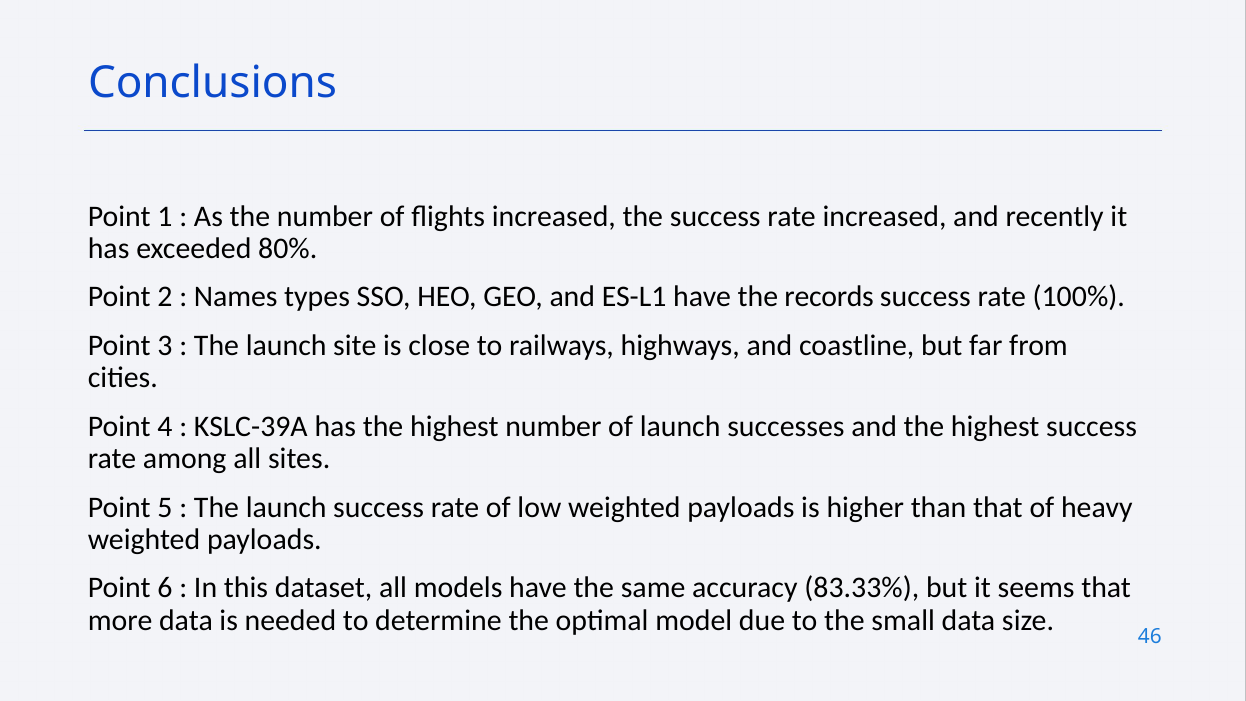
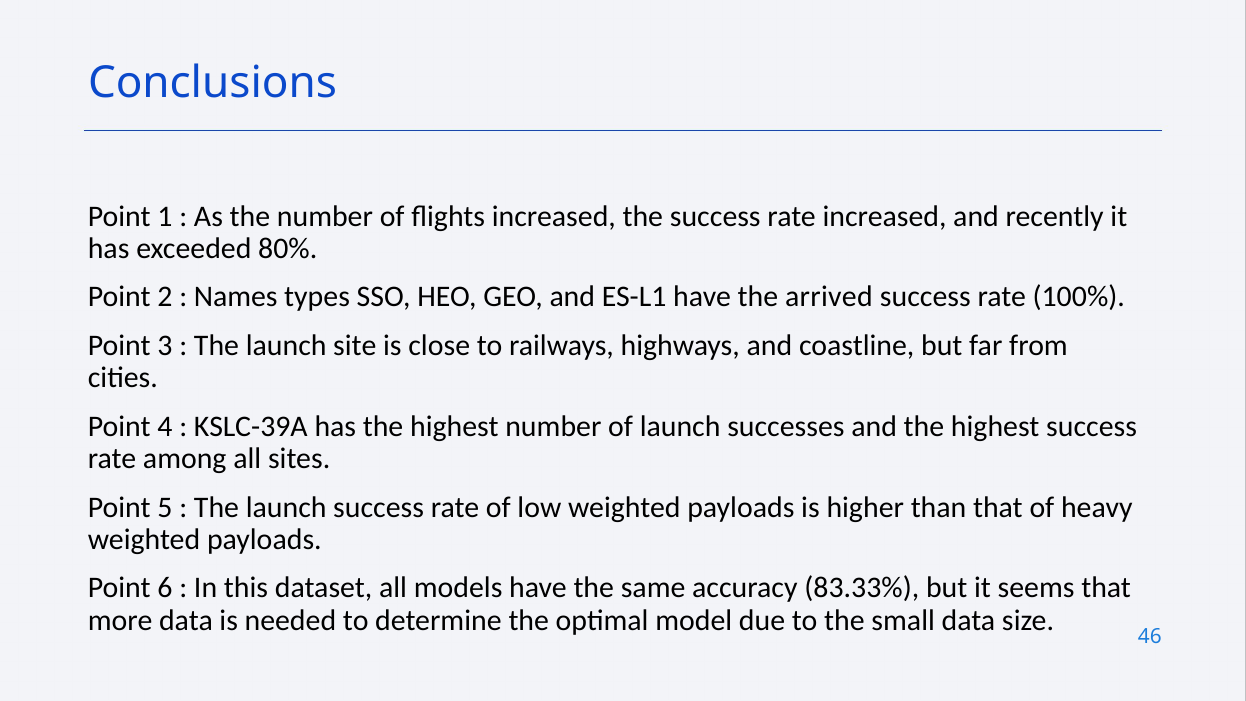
records: records -> arrived (829, 297)
